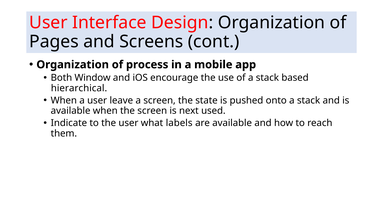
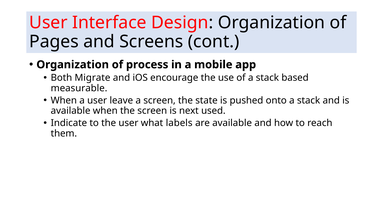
Window: Window -> Migrate (92, 78)
hierarchical: hierarchical -> measurable (79, 88)
